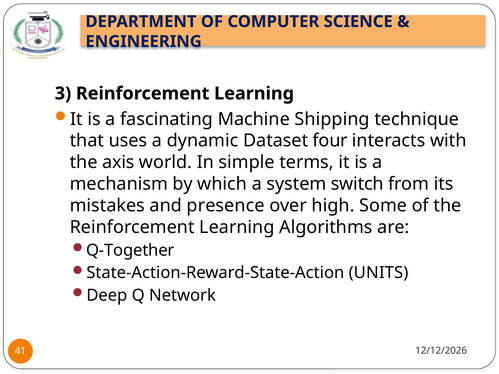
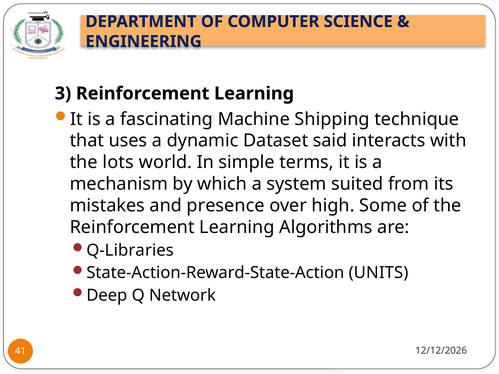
four: four -> said (330, 141)
axis: axis -> lots (118, 162)
switch: switch -> suited (357, 184)
Q-Together: Q-Together -> Q-Libraries (130, 250)
